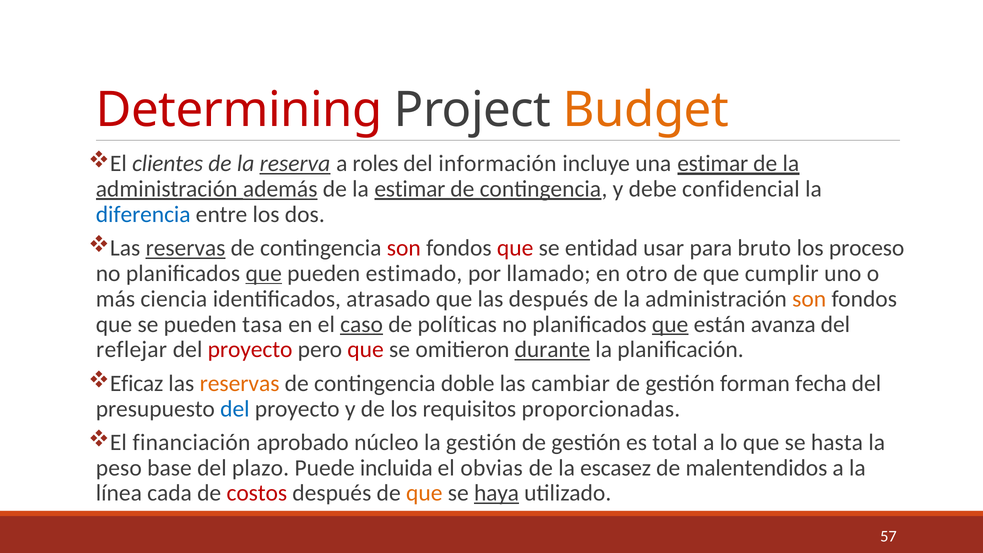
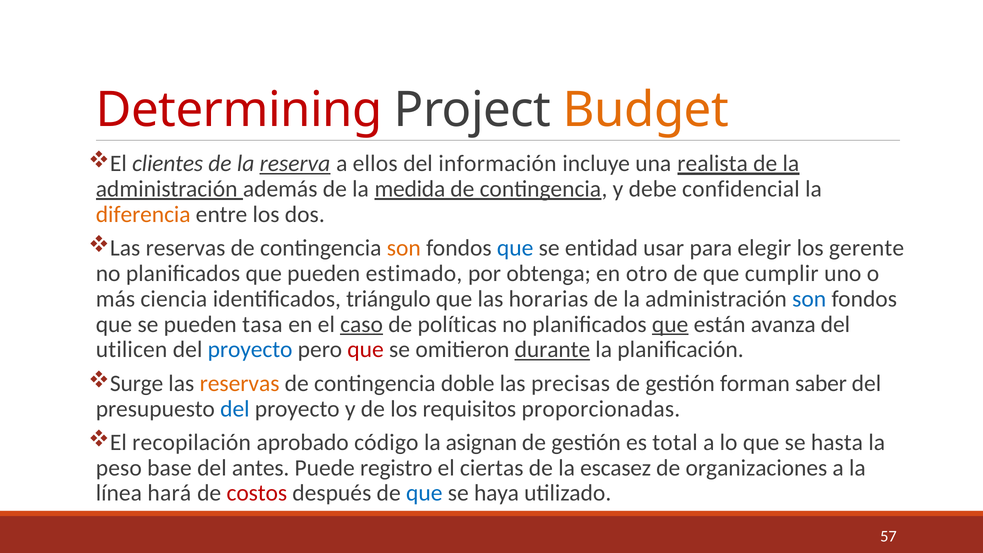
roles: roles -> ellos (375, 163)
una estimar: estimar -> realista (713, 163)
además underline: present -> none (280, 189)
la estimar: estimar -> medida (410, 189)
diferencia colour: blue -> orange (143, 214)
reservas underline: present -> none (186, 248)
son colour: red -> orange (404, 248)
que colour: red -> blue (515, 248)
bruto: bruto -> elegir (764, 248)
proceso: proceso -> gerente (867, 248)
que underline: present -> none (264, 273)
llamado: llamado -> obtenga (549, 273)
atrasado: atrasado -> triángulo (388, 299)
las después: después -> horarias (548, 299)
son colour: orange -> blue (809, 299)
reflejar: reflejar -> utilicen (132, 350)
proyecto colour: red -> blue (250, 350)
Eficaz: Eficaz -> Surge (137, 383)
cambiar: cambiar -> precisas (571, 383)
fecha: fecha -> saber (821, 383)
financiación: financiación -> recopilación (192, 442)
núcleo: núcleo -> código (386, 442)
la gestión: gestión -> asignan (481, 442)
plazo: plazo -> antes (261, 468)
incluida: incluida -> registro (396, 468)
obvias: obvias -> ciertas (492, 468)
malentendidos: malentendidos -> organizaciones (756, 468)
cada: cada -> hará (169, 493)
que colour: orange -> blue (424, 493)
haya underline: present -> none (497, 493)
